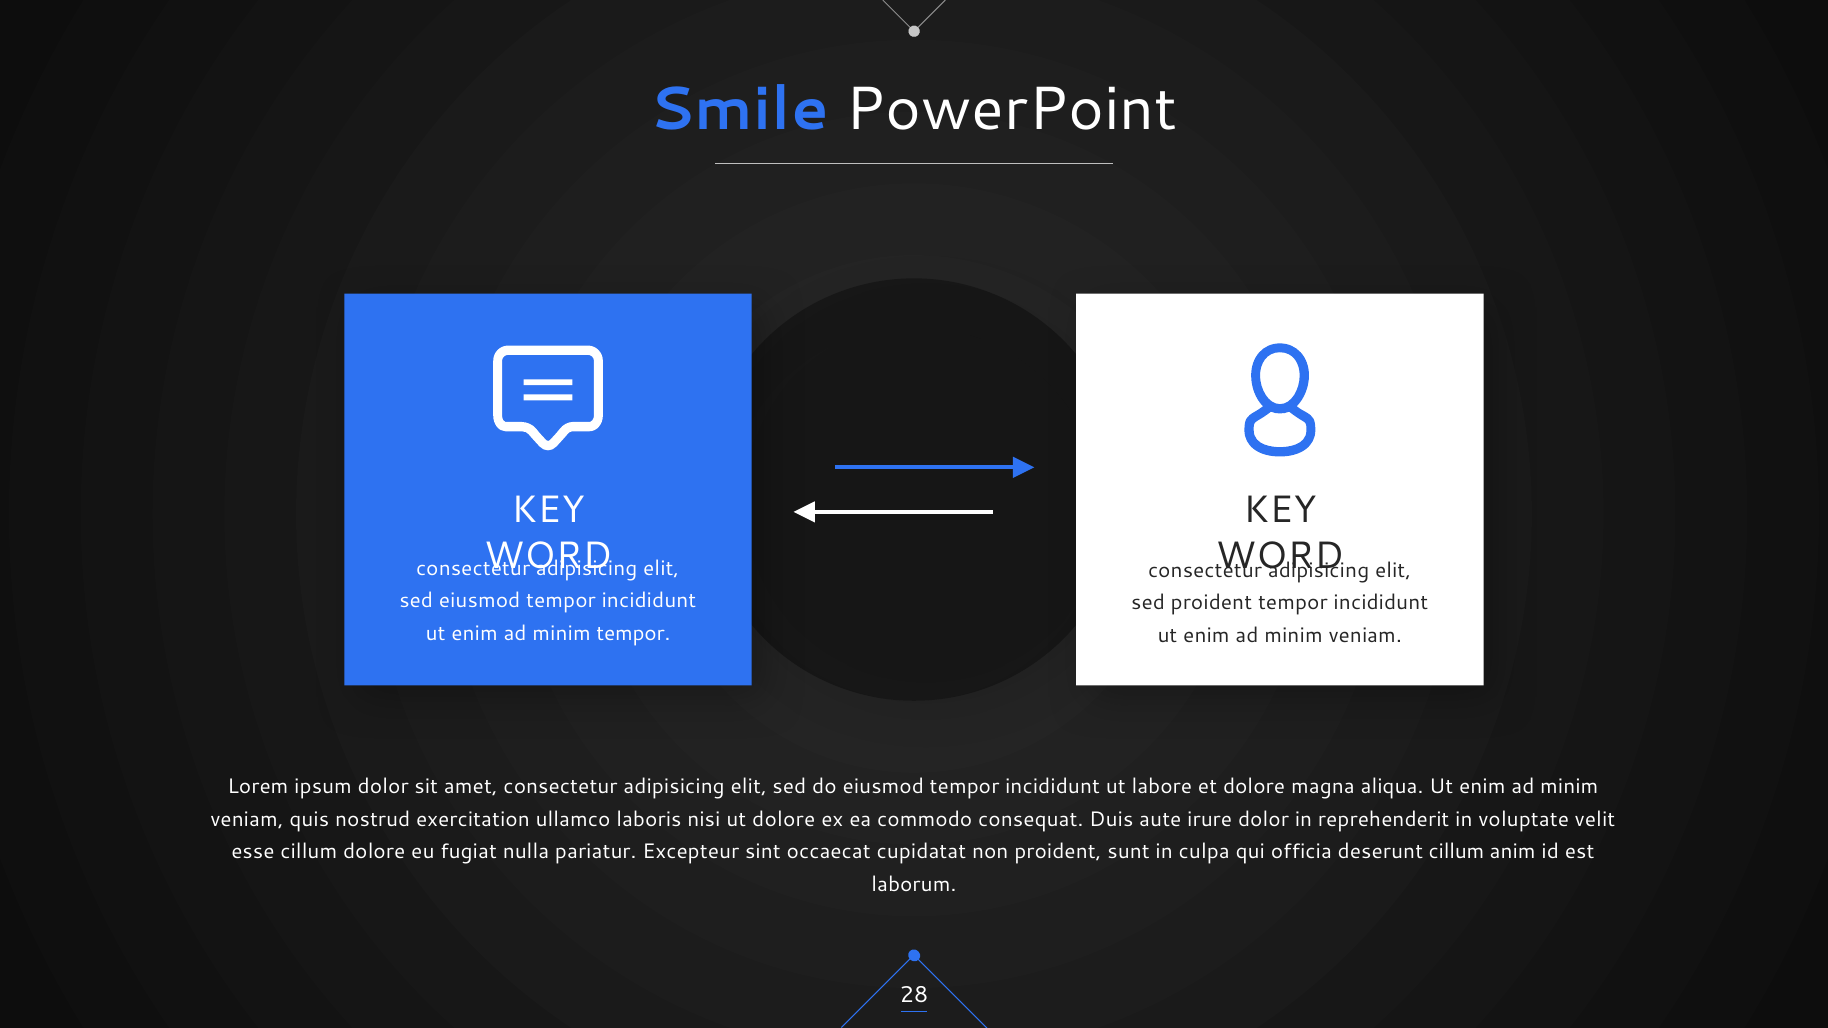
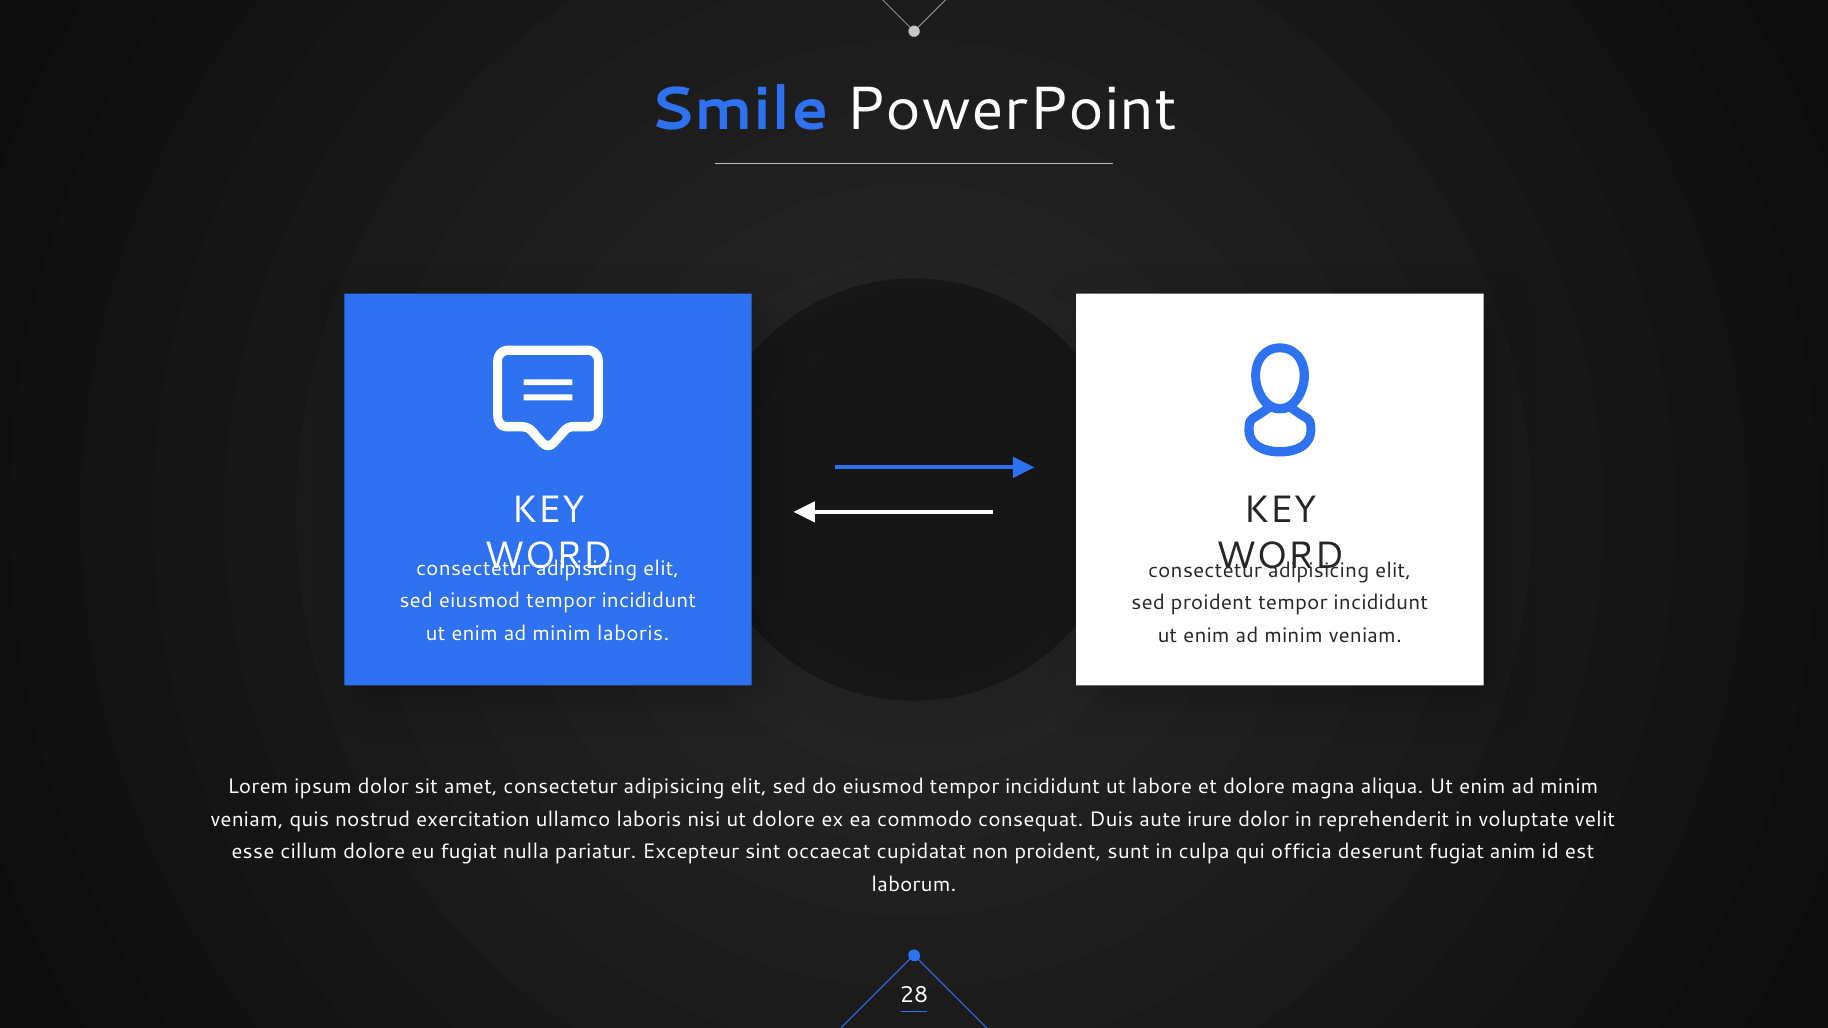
minim tempor: tempor -> laboris (633, 634)
deserunt cillum: cillum -> fugiat (1457, 852)
